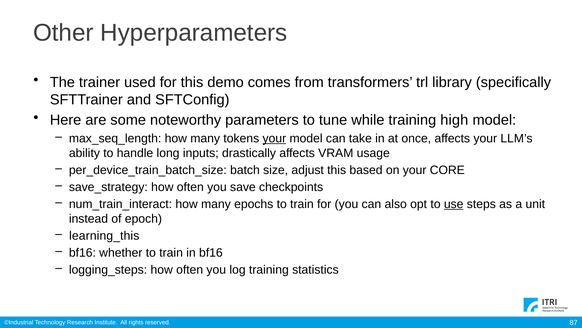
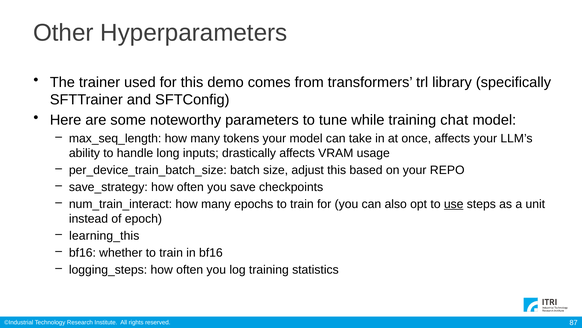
high: high -> chat (454, 120)
your underline: present -> none (274, 138)
CORE: CORE -> REPO (447, 170)
